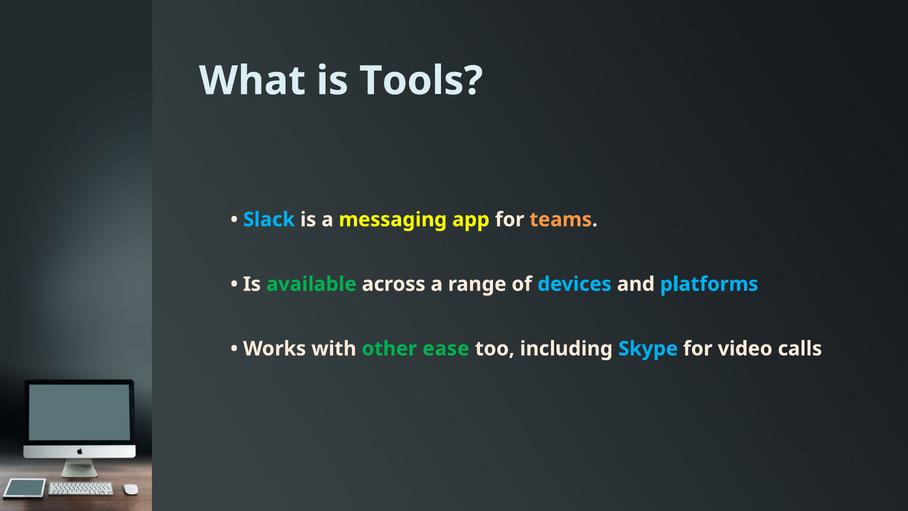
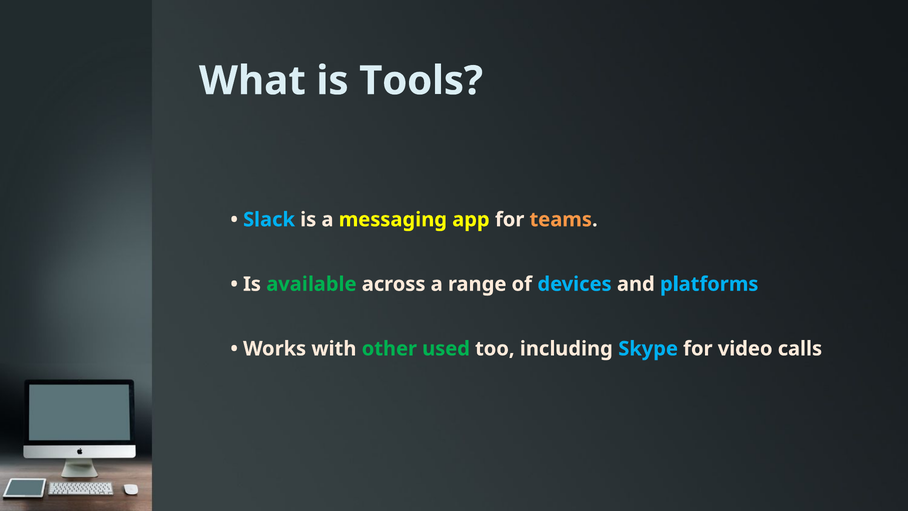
ease: ease -> used (446, 349)
